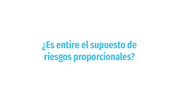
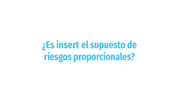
entire: entire -> insert (68, 45)
